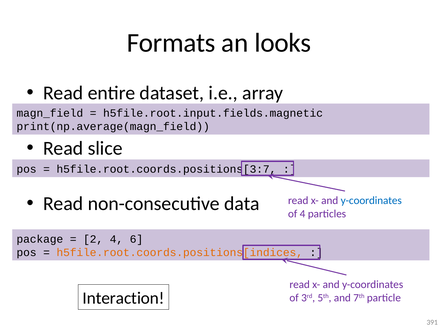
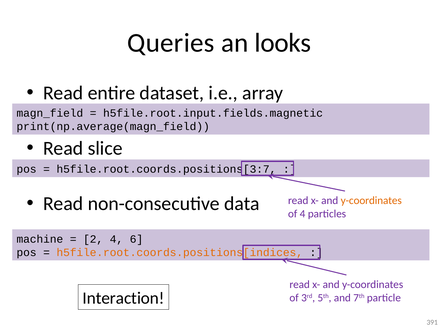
Formats: Formats -> Queries (171, 43)
y-coordinates colour: blue -> orange (371, 201)
package: package -> machine (40, 239)
